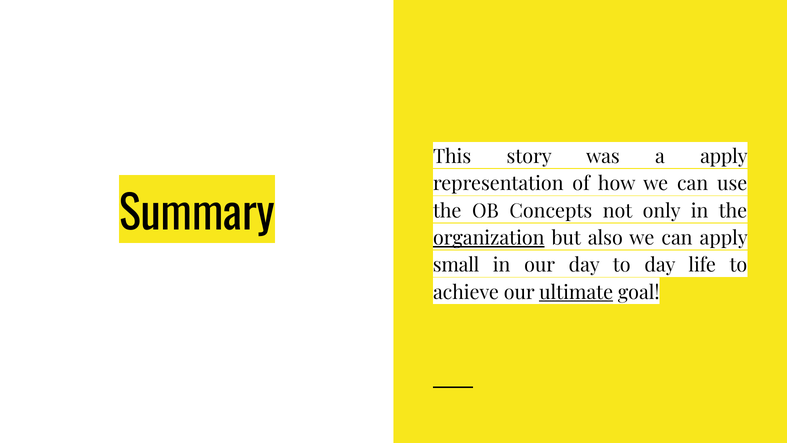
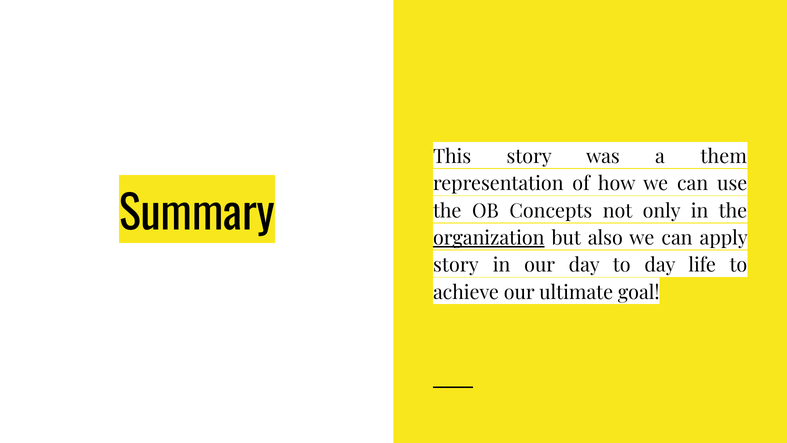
a apply: apply -> them (724, 157)
small: small -> story (456, 265)
ultimate underline: present -> none (576, 292)
